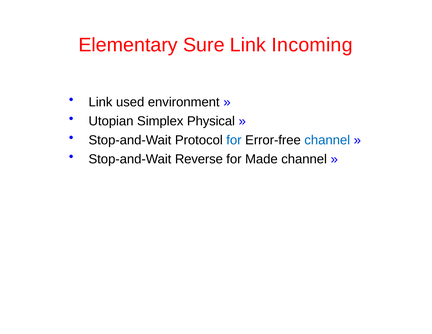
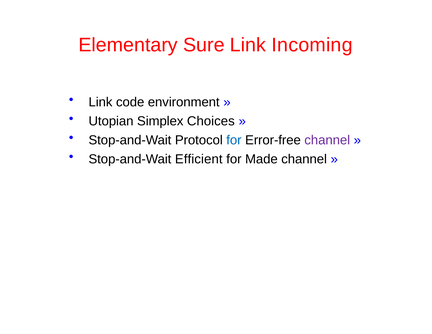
used: used -> code (130, 102)
Physical: Physical -> Choices (211, 121)
channel colour: blue -> purple (327, 140)
Reverse: Reverse -> Efficient (199, 159)
